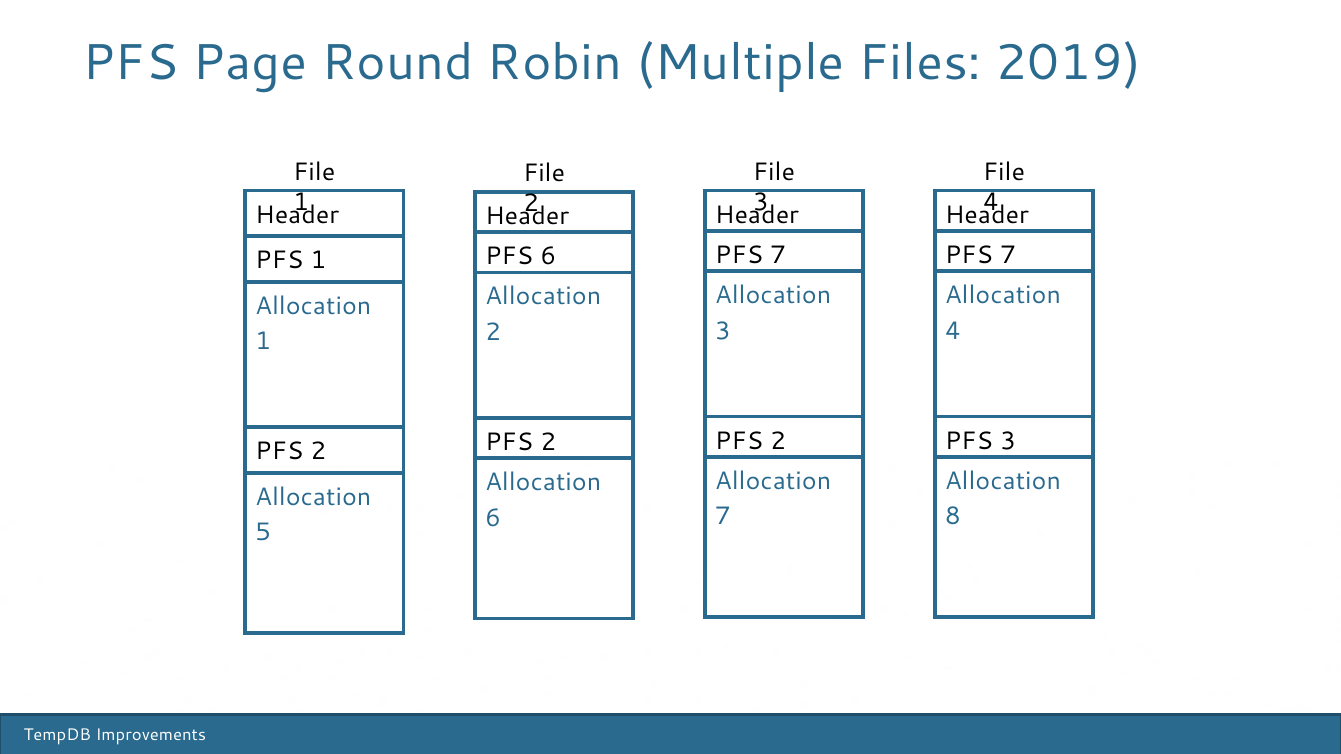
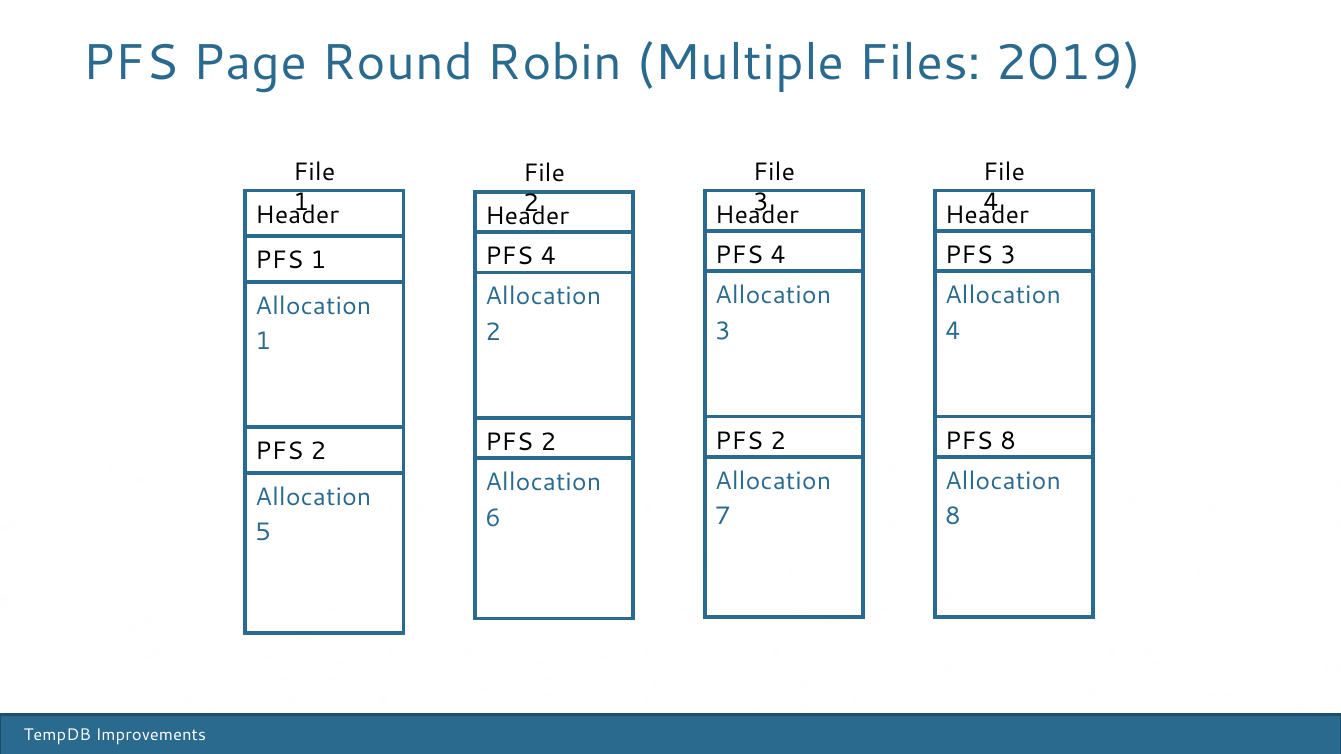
7: 7 -> 4 (778, 255)
7: 7 -> 3 (1008, 255)
6: 6 -> 4 (548, 257)
PFS 3: 3 -> 8 (1008, 441)
